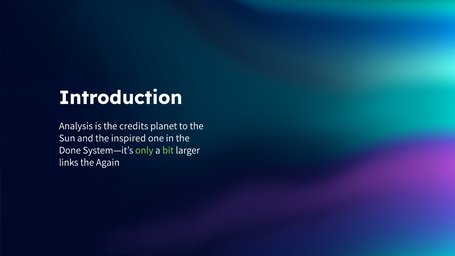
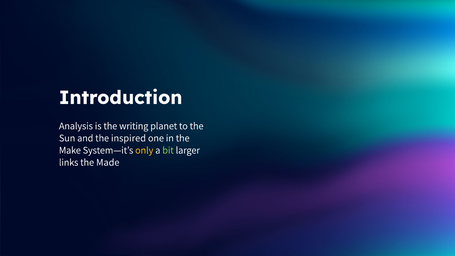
credits: credits -> writing (134, 126)
Done: Done -> Make (70, 150)
only colour: light green -> yellow (144, 150)
Again: Again -> Made (108, 162)
